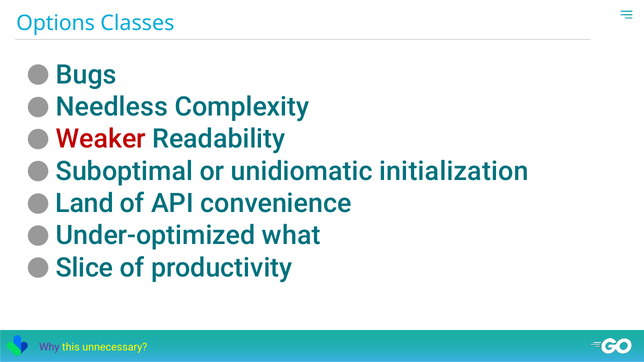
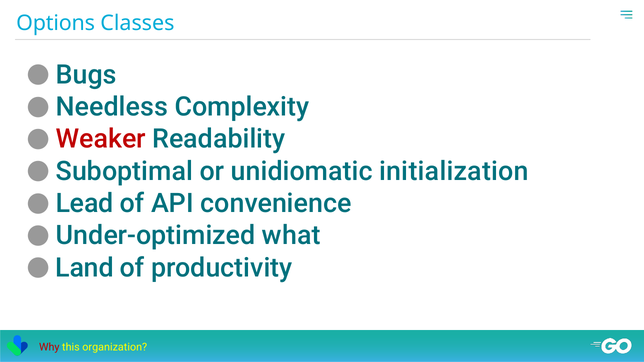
Land: Land -> Lead (85, 204)
Slice: Slice -> Land (85, 268)
Why colour: purple -> red (49, 348)
unnecessary: unnecessary -> organization (115, 348)
